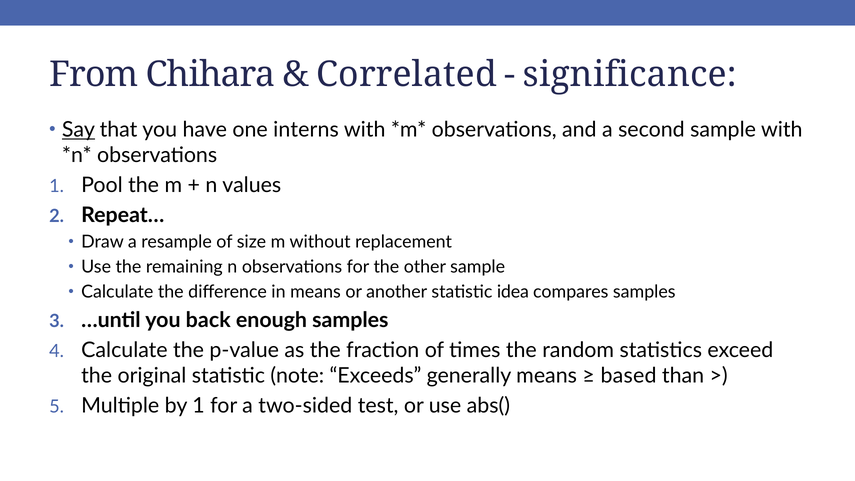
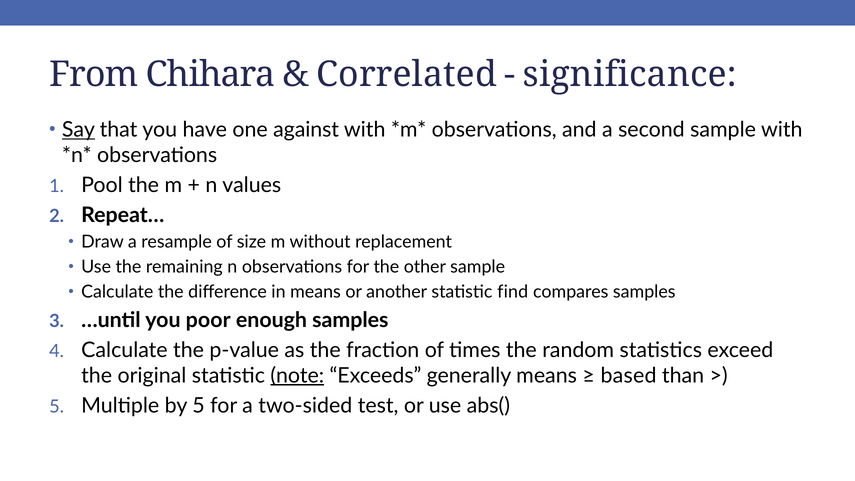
interns: interns -> against (306, 130)
idea: idea -> find (513, 292)
back: back -> poor (208, 320)
note underline: none -> present (297, 376)
by 1: 1 -> 5 (199, 406)
